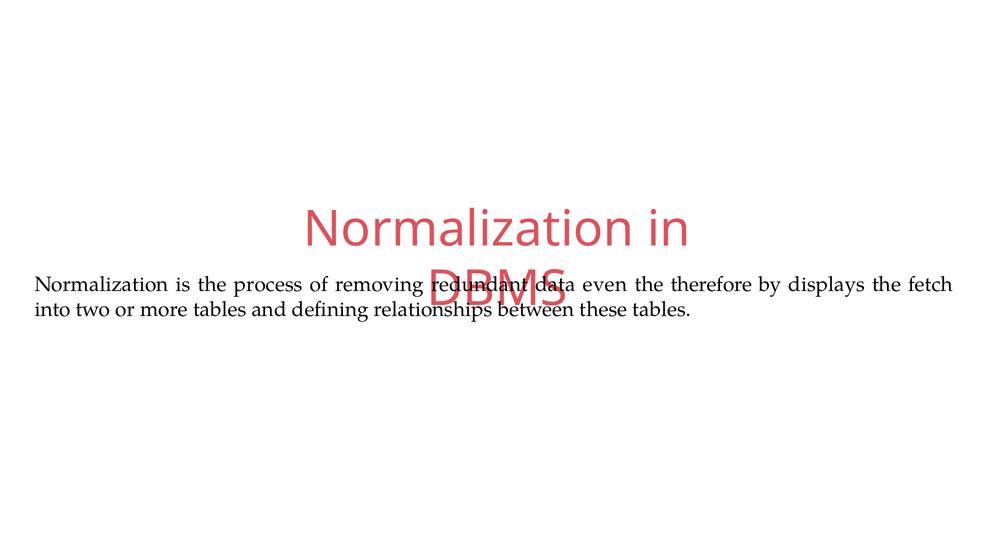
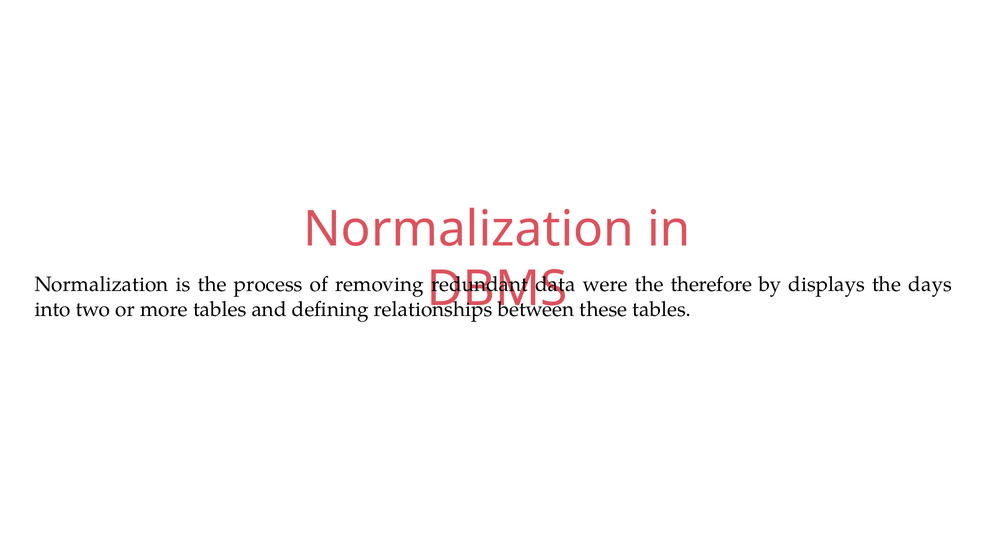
even: even -> were (605, 285)
fetch: fetch -> days (930, 285)
